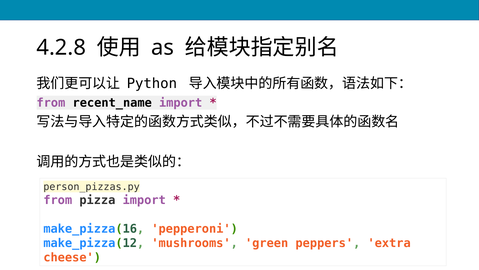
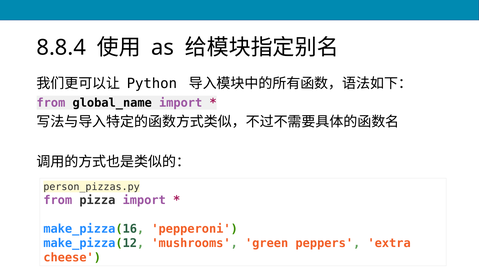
4.2.8: 4.2.8 -> 8.8.4 (61, 47)
recent_name: recent_name -> global_name (112, 103)
